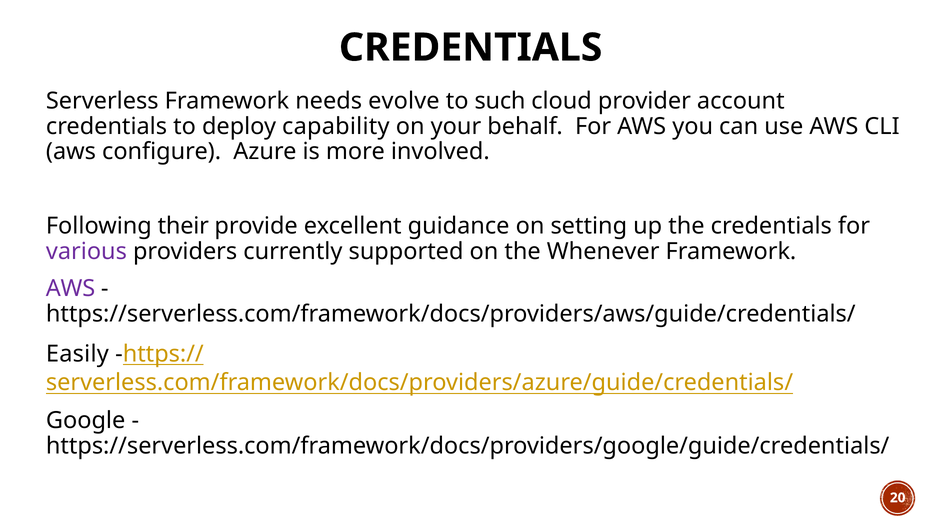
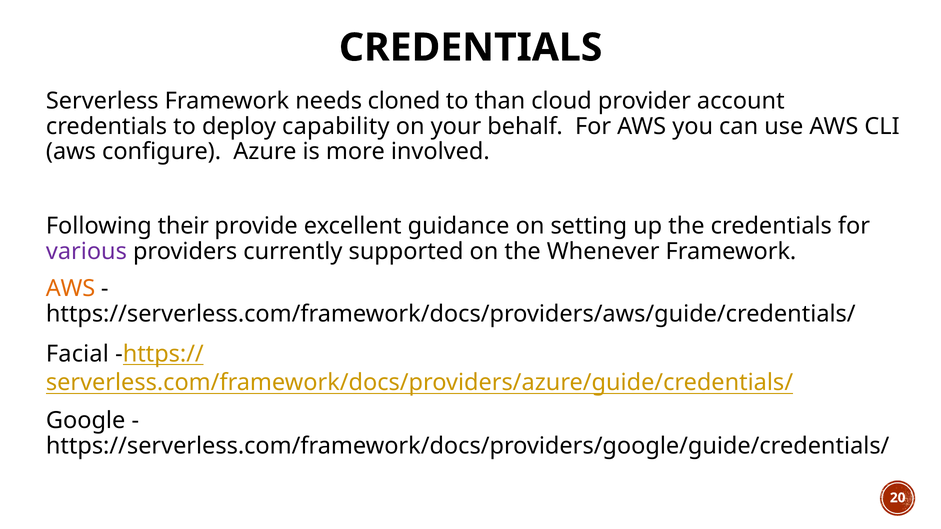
evolve: evolve -> cloned (404, 101)
such: such -> than (500, 101)
AWS colour: purple -> orange (71, 289)
Easily: Easily -> Facial (77, 354)
